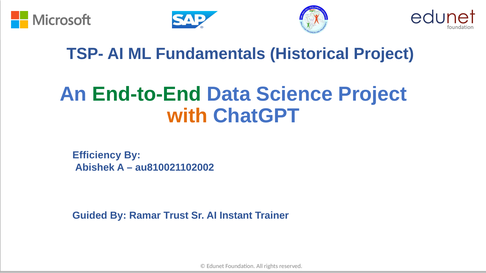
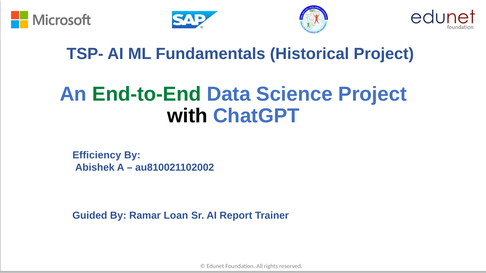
with colour: orange -> black (187, 116)
Trust: Trust -> Loan (176, 216)
Instant: Instant -> Report (236, 216)
